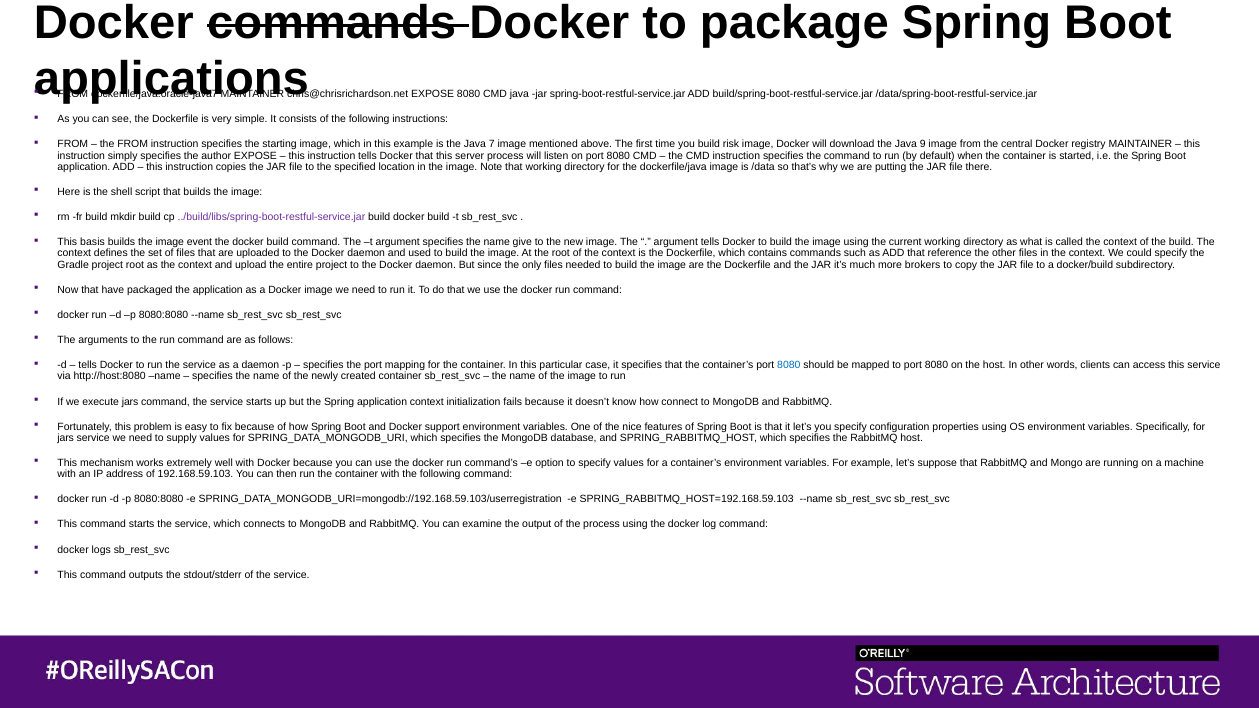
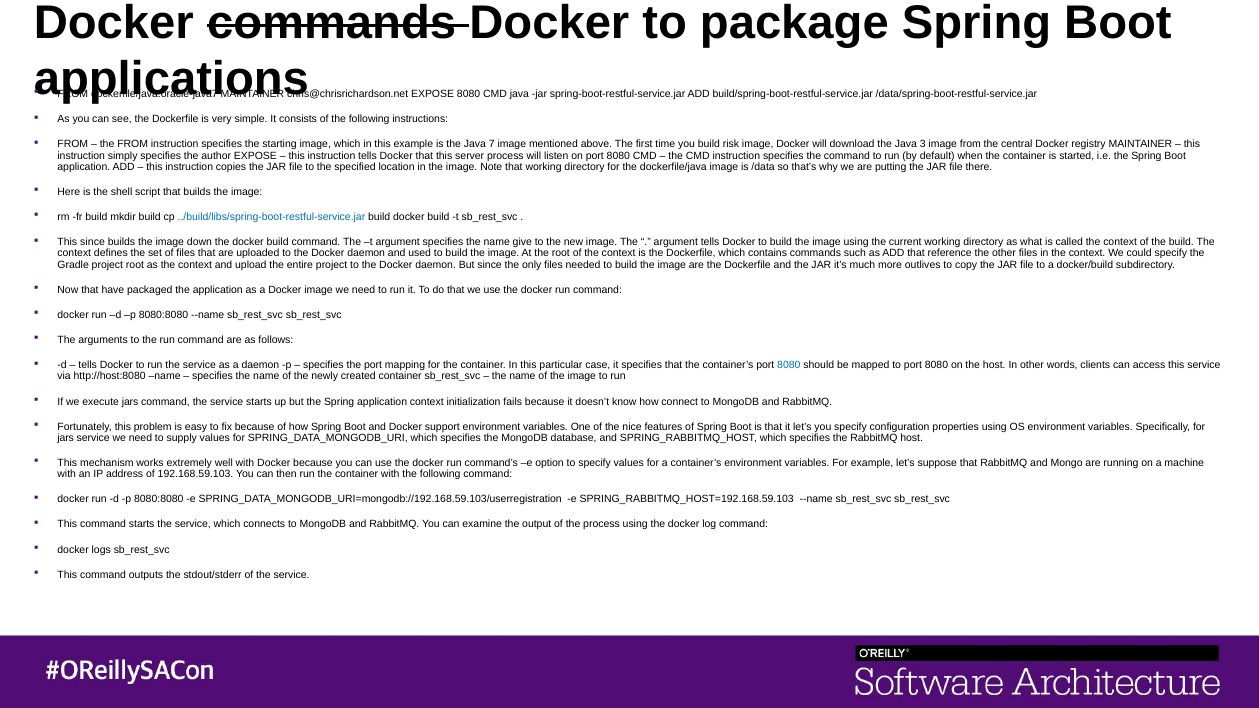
9: 9 -> 3 (923, 144)
../build/libs/spring-boot-restful-service.jar colour: purple -> blue (271, 217)
This basis: basis -> since (93, 242)
event: event -> down (199, 242)
brokers: brokers -> outlives (923, 265)
